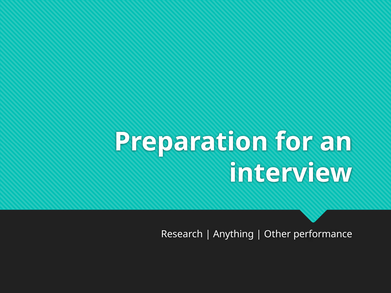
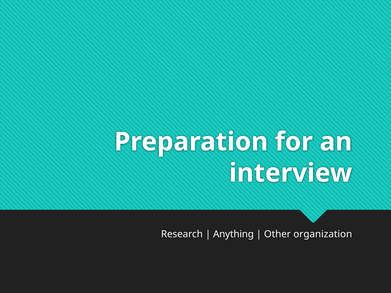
performance: performance -> organization (323, 234)
